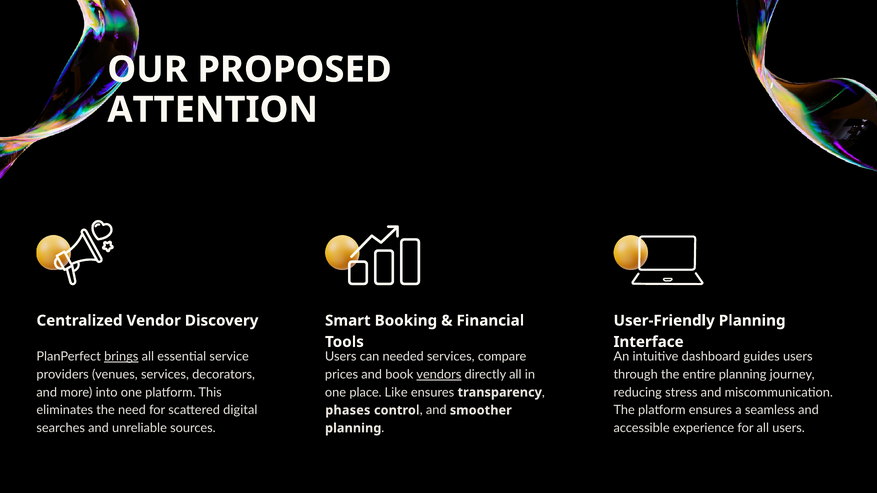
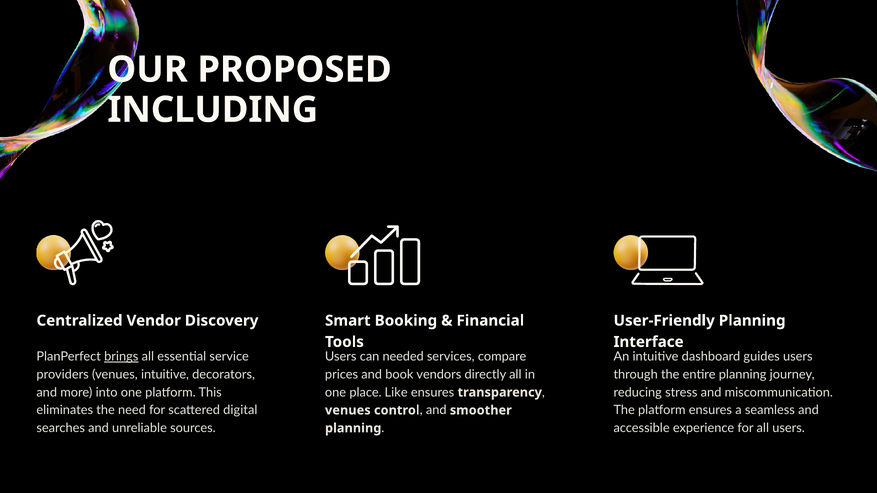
ATTENTION: ATTENTION -> INCLUDING (213, 110)
venues services: services -> intuitive (165, 375)
vendors underline: present -> none (439, 375)
phases: phases -> venues (348, 411)
